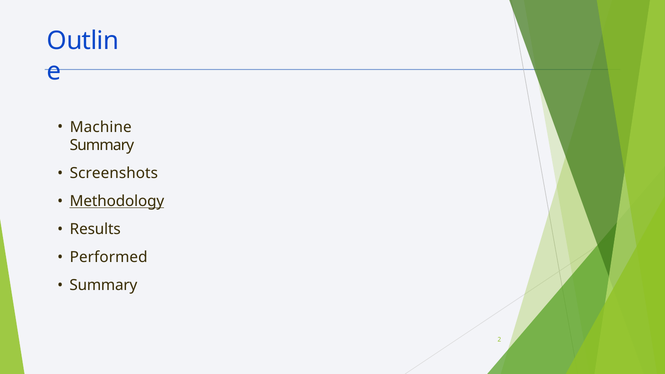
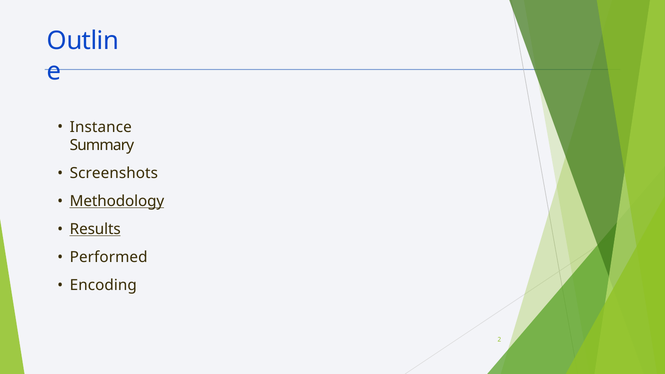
Machine: Machine -> Instance (101, 127)
Results underline: none -> present (95, 229)
Summary: Summary -> Encoding (103, 285)
